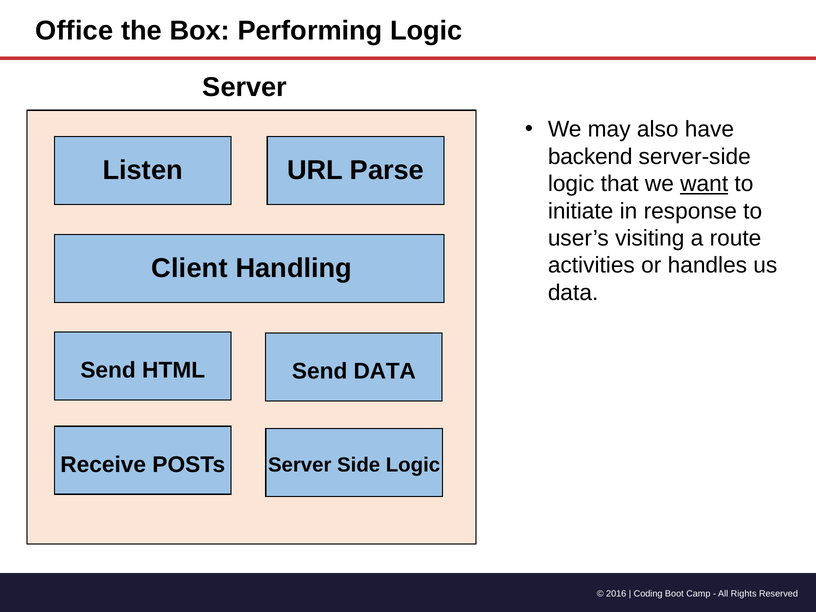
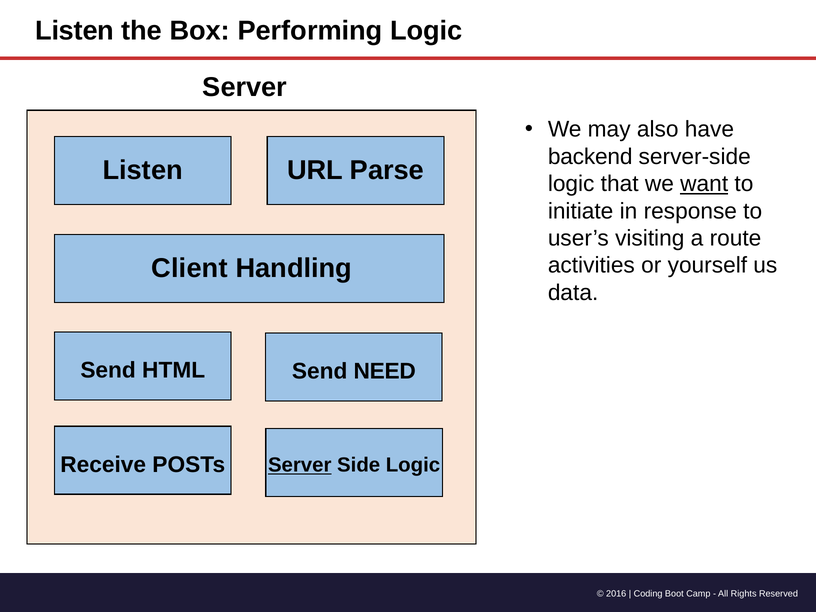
Office: Office -> Listen (75, 31)
handles: handles -> yourself (707, 265)
Send DATA: DATA -> NEED (385, 371)
Server underline: none -> present (300, 465)
